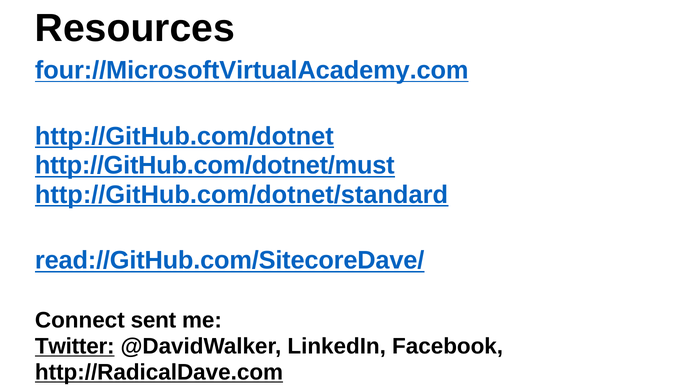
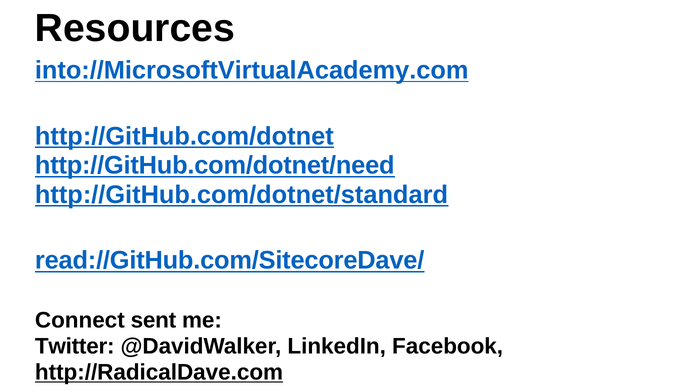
four://MicrosoftVirtualAcademy.com: four://MicrosoftVirtualAcademy.com -> into://MicrosoftVirtualAcademy.com (252, 70)
http://GitHub.com/dotnet/must: http://GitHub.com/dotnet/must -> http://GitHub.com/dotnet/need (215, 165)
Twitter underline: present -> none (75, 346)
